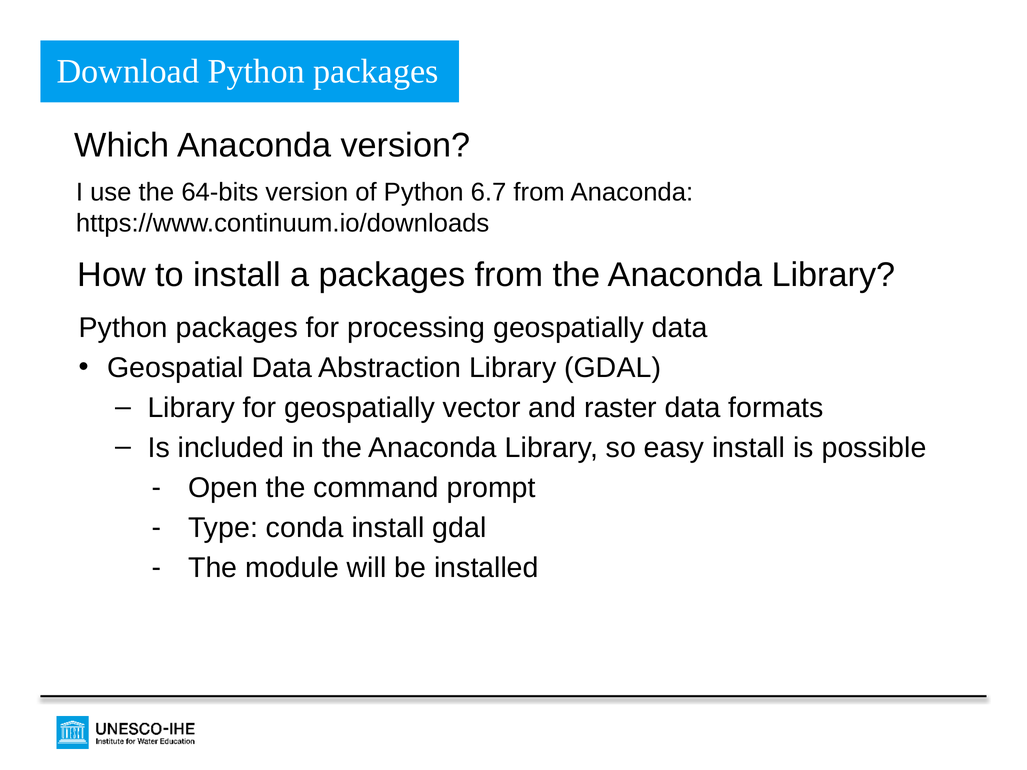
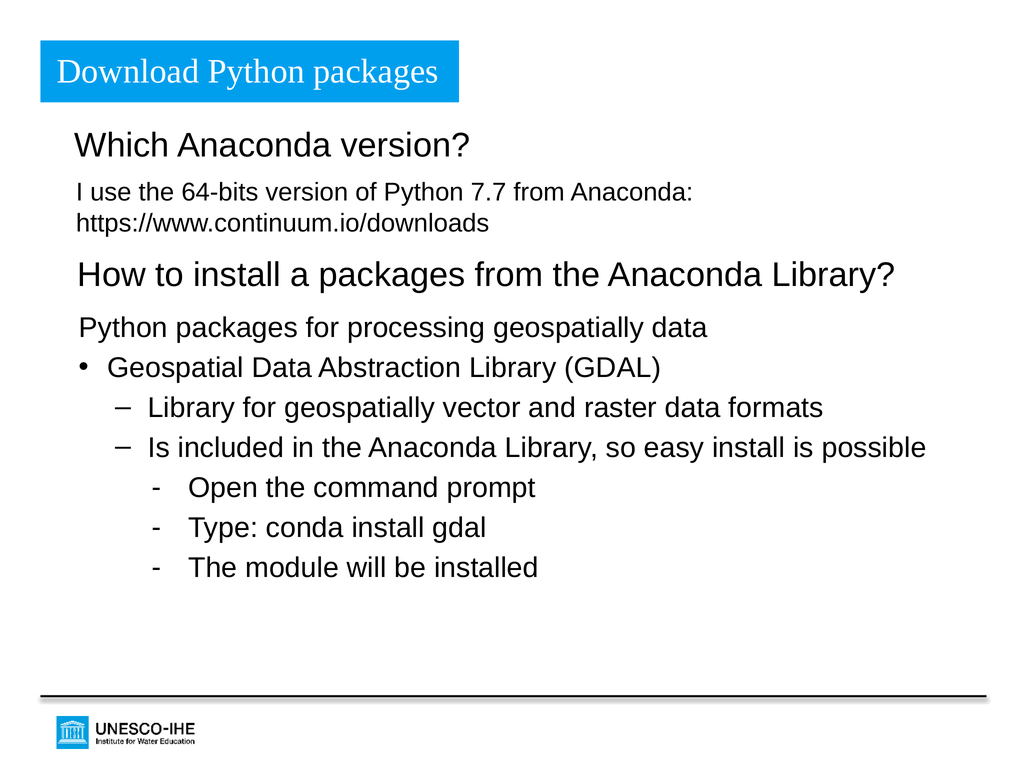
6.7: 6.7 -> 7.7 (489, 192)
